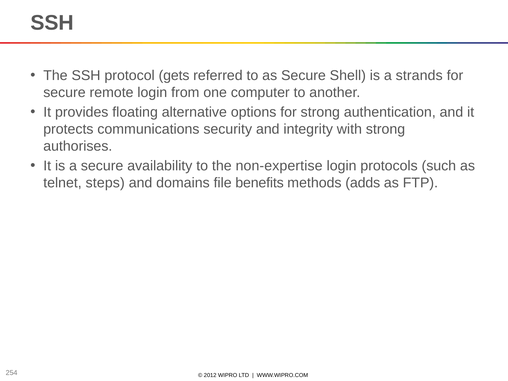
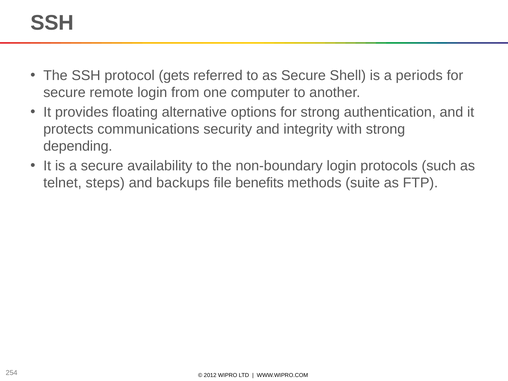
strands: strands -> periods (419, 76)
authorises: authorises -> depending (78, 146)
non-expertise: non-expertise -> non-boundary (279, 166)
domains: domains -> backups (183, 183)
adds: adds -> suite (363, 183)
